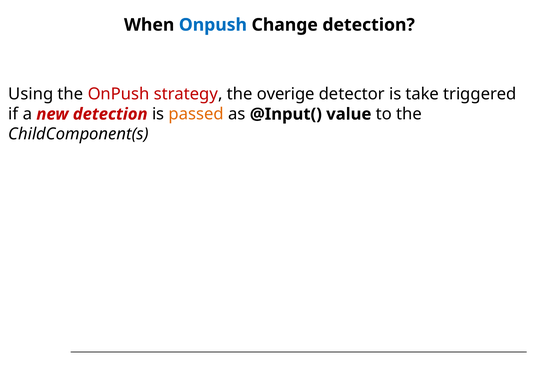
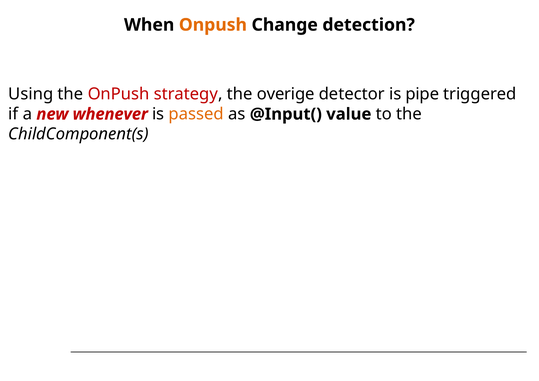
Onpush colour: blue -> orange (213, 25)
take: take -> pipe (422, 94)
new detection: detection -> whenever (110, 114)
